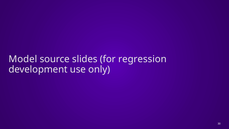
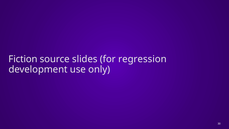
Model: Model -> Fiction (23, 59)
